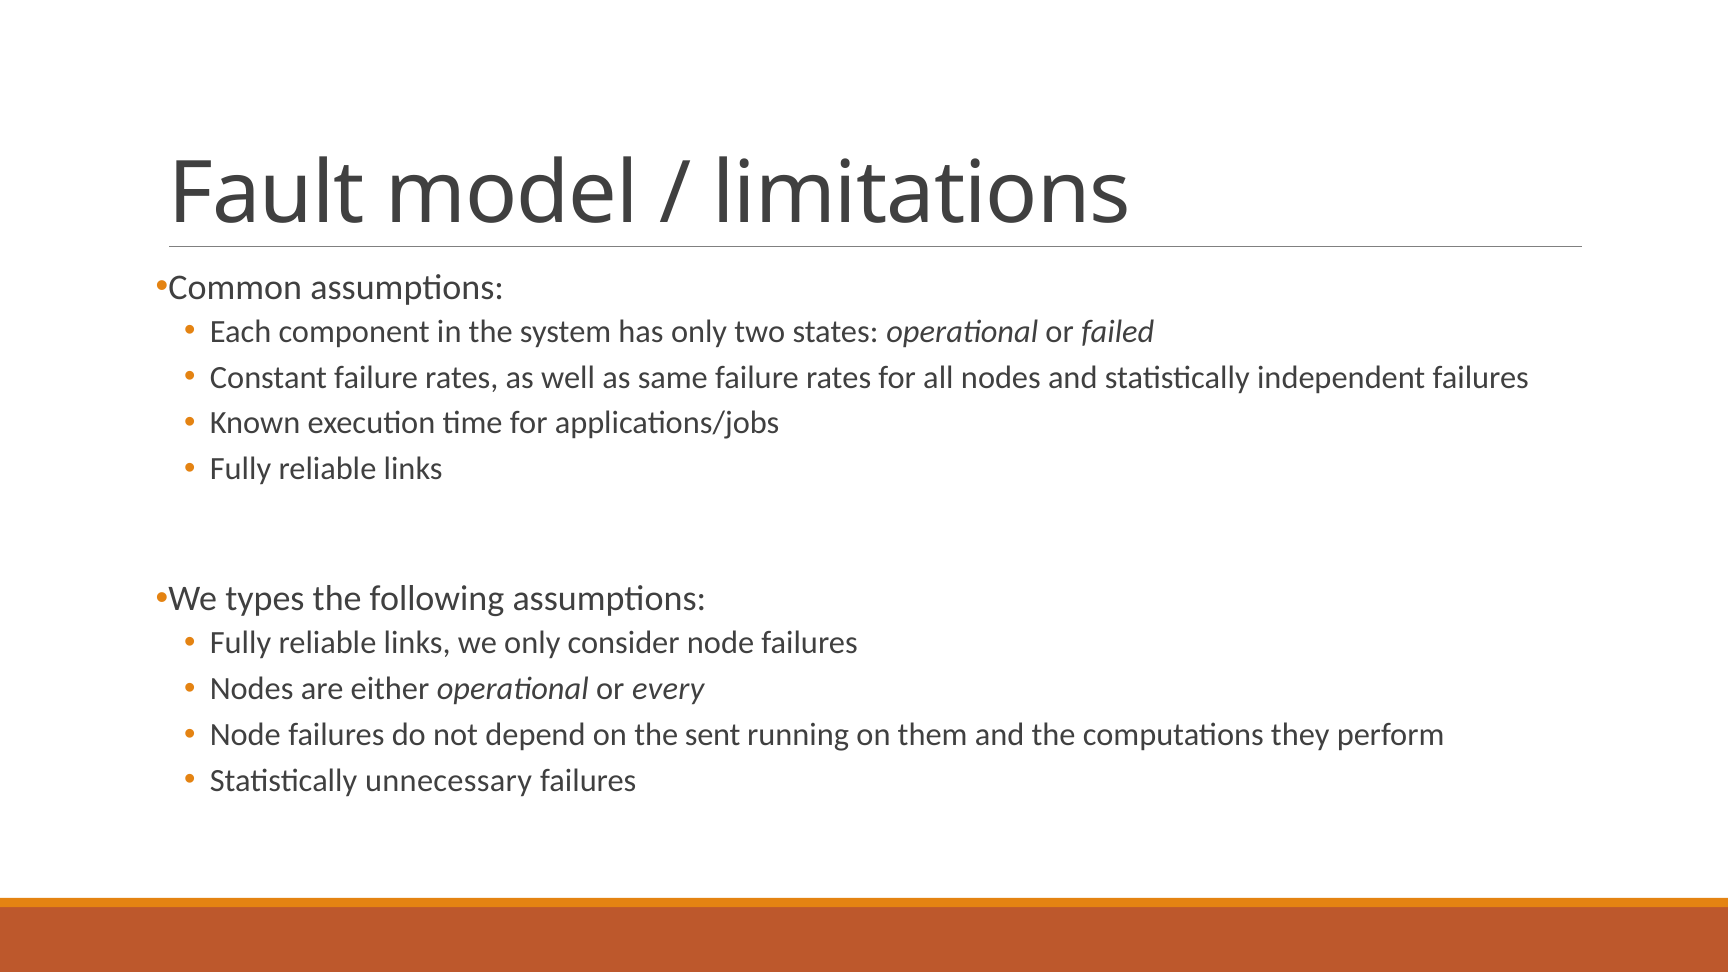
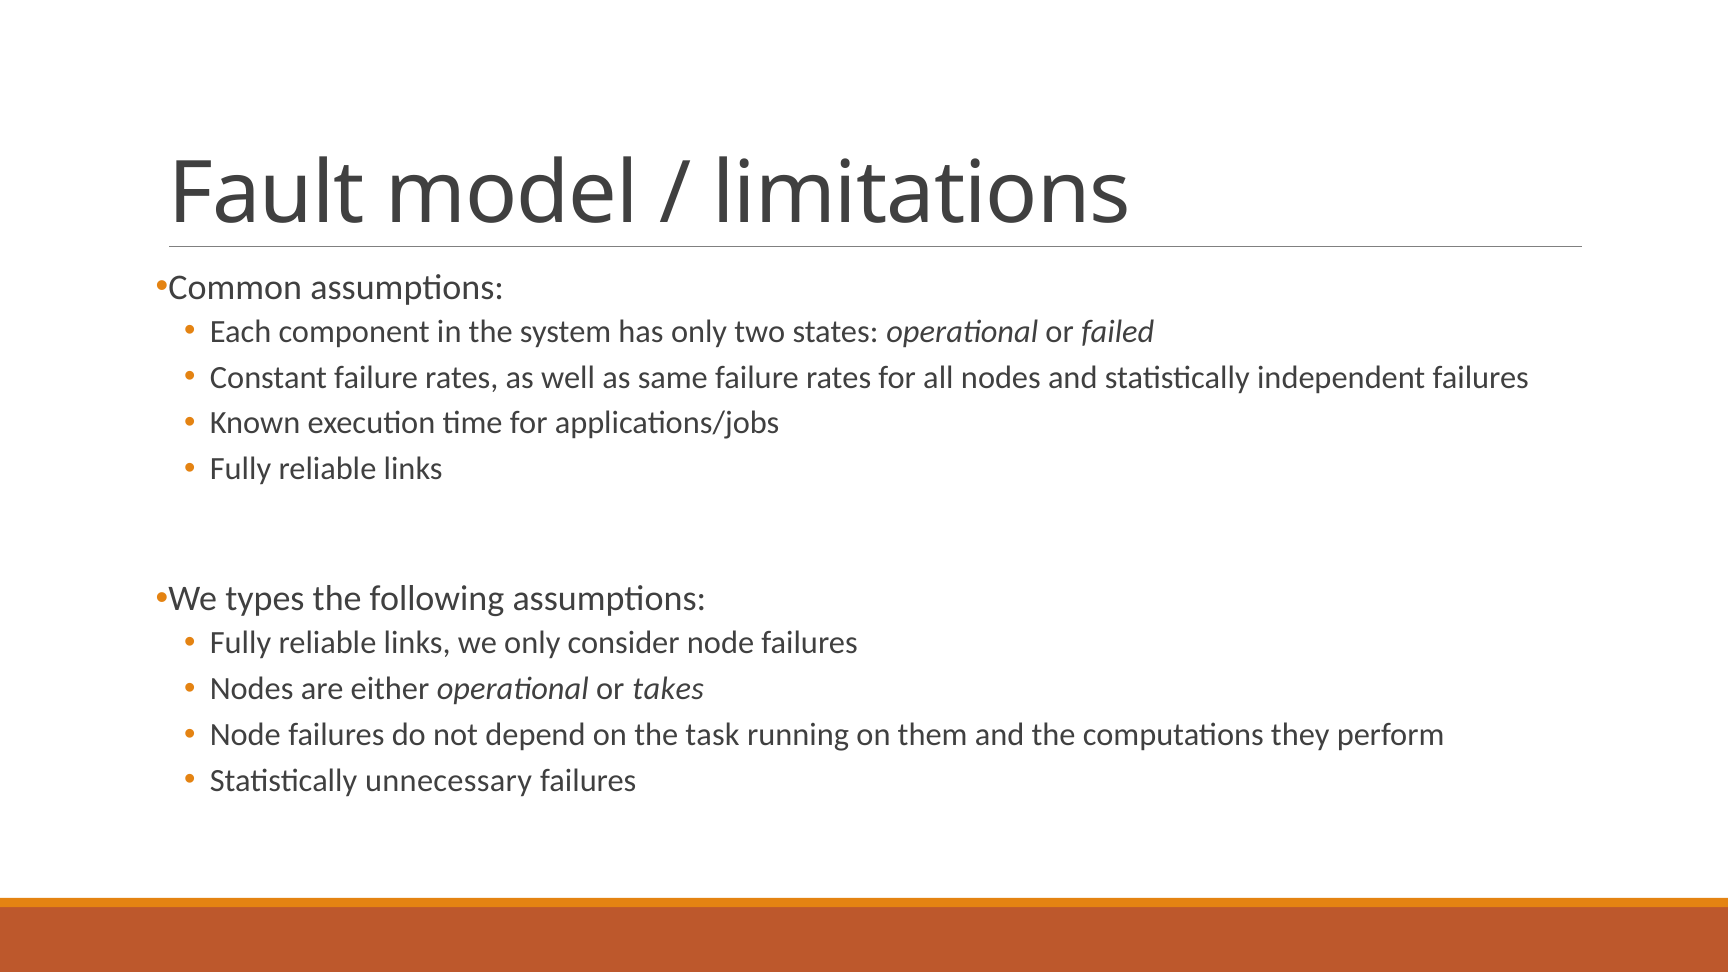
every: every -> takes (668, 689)
sent: sent -> task (713, 735)
